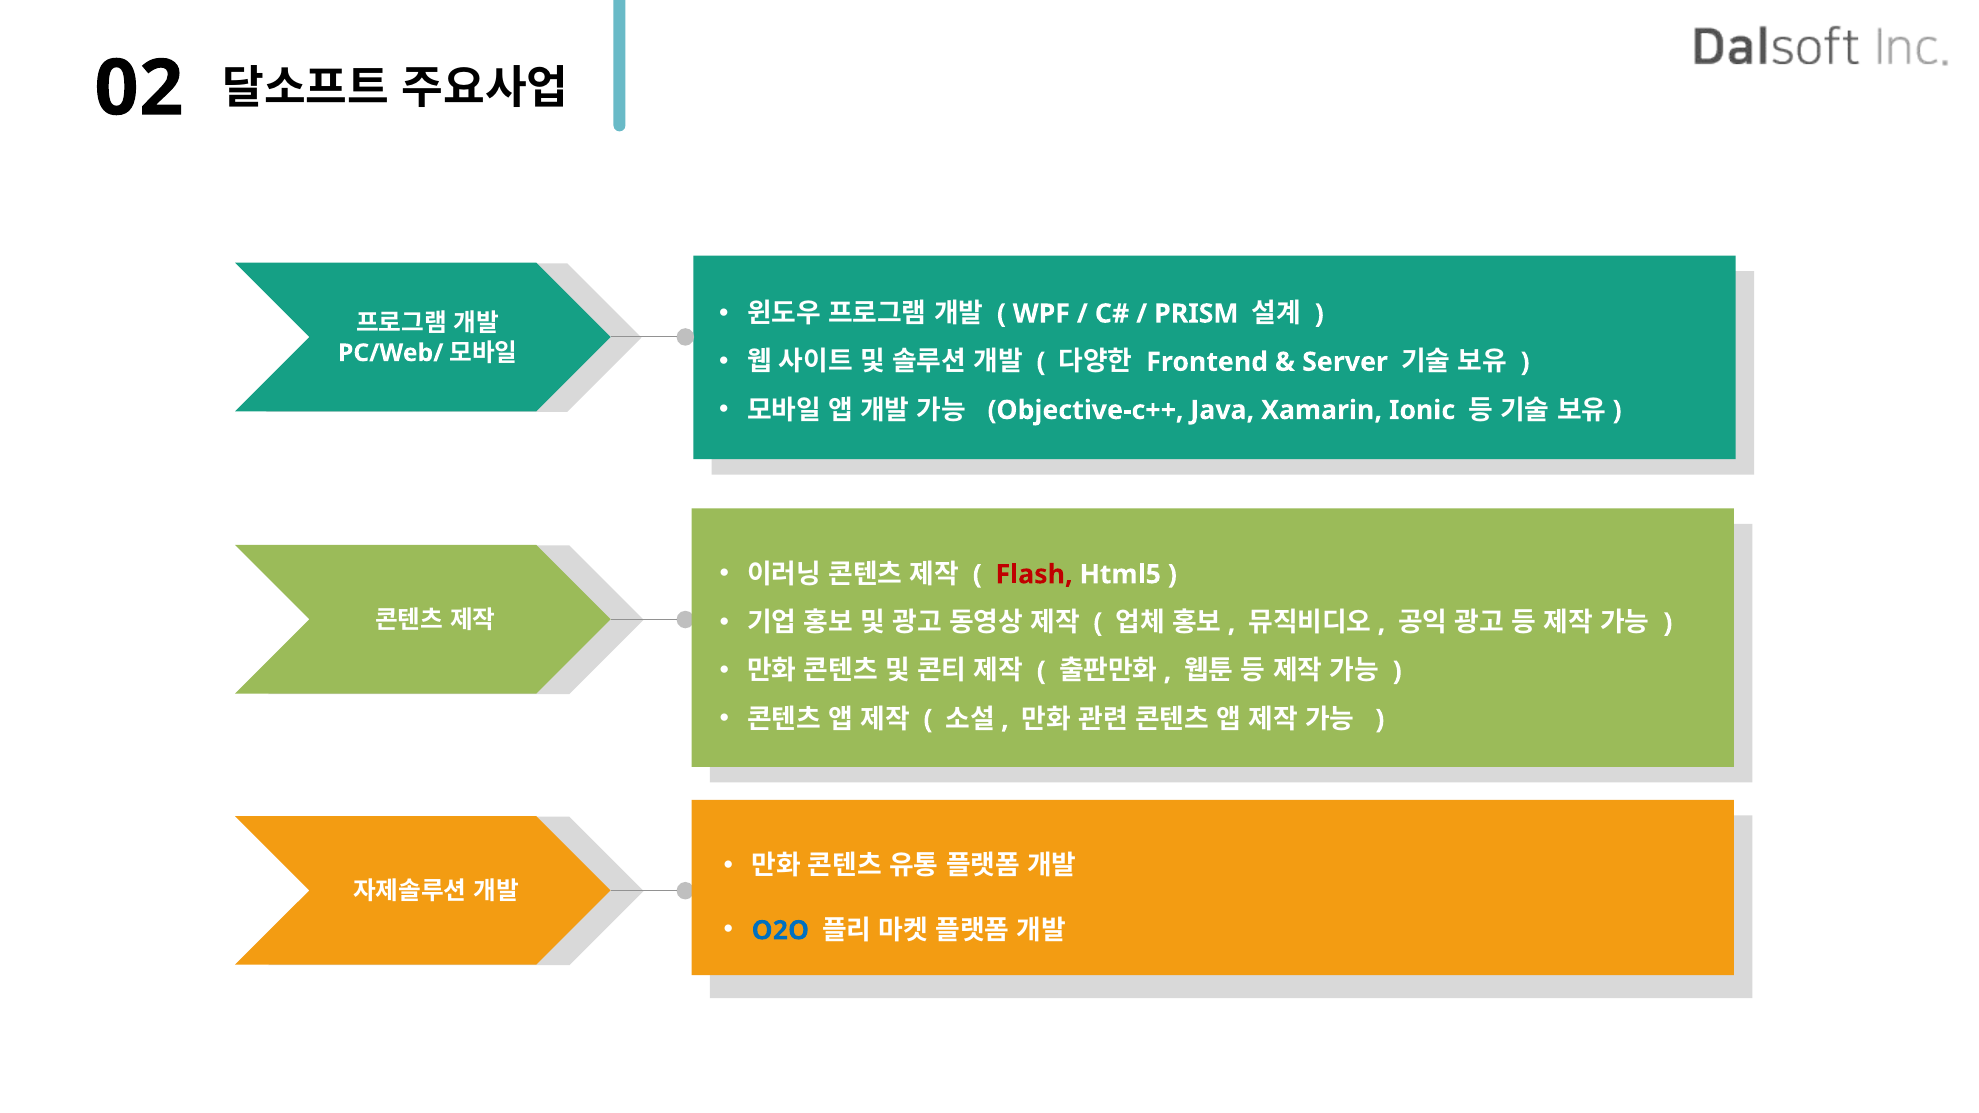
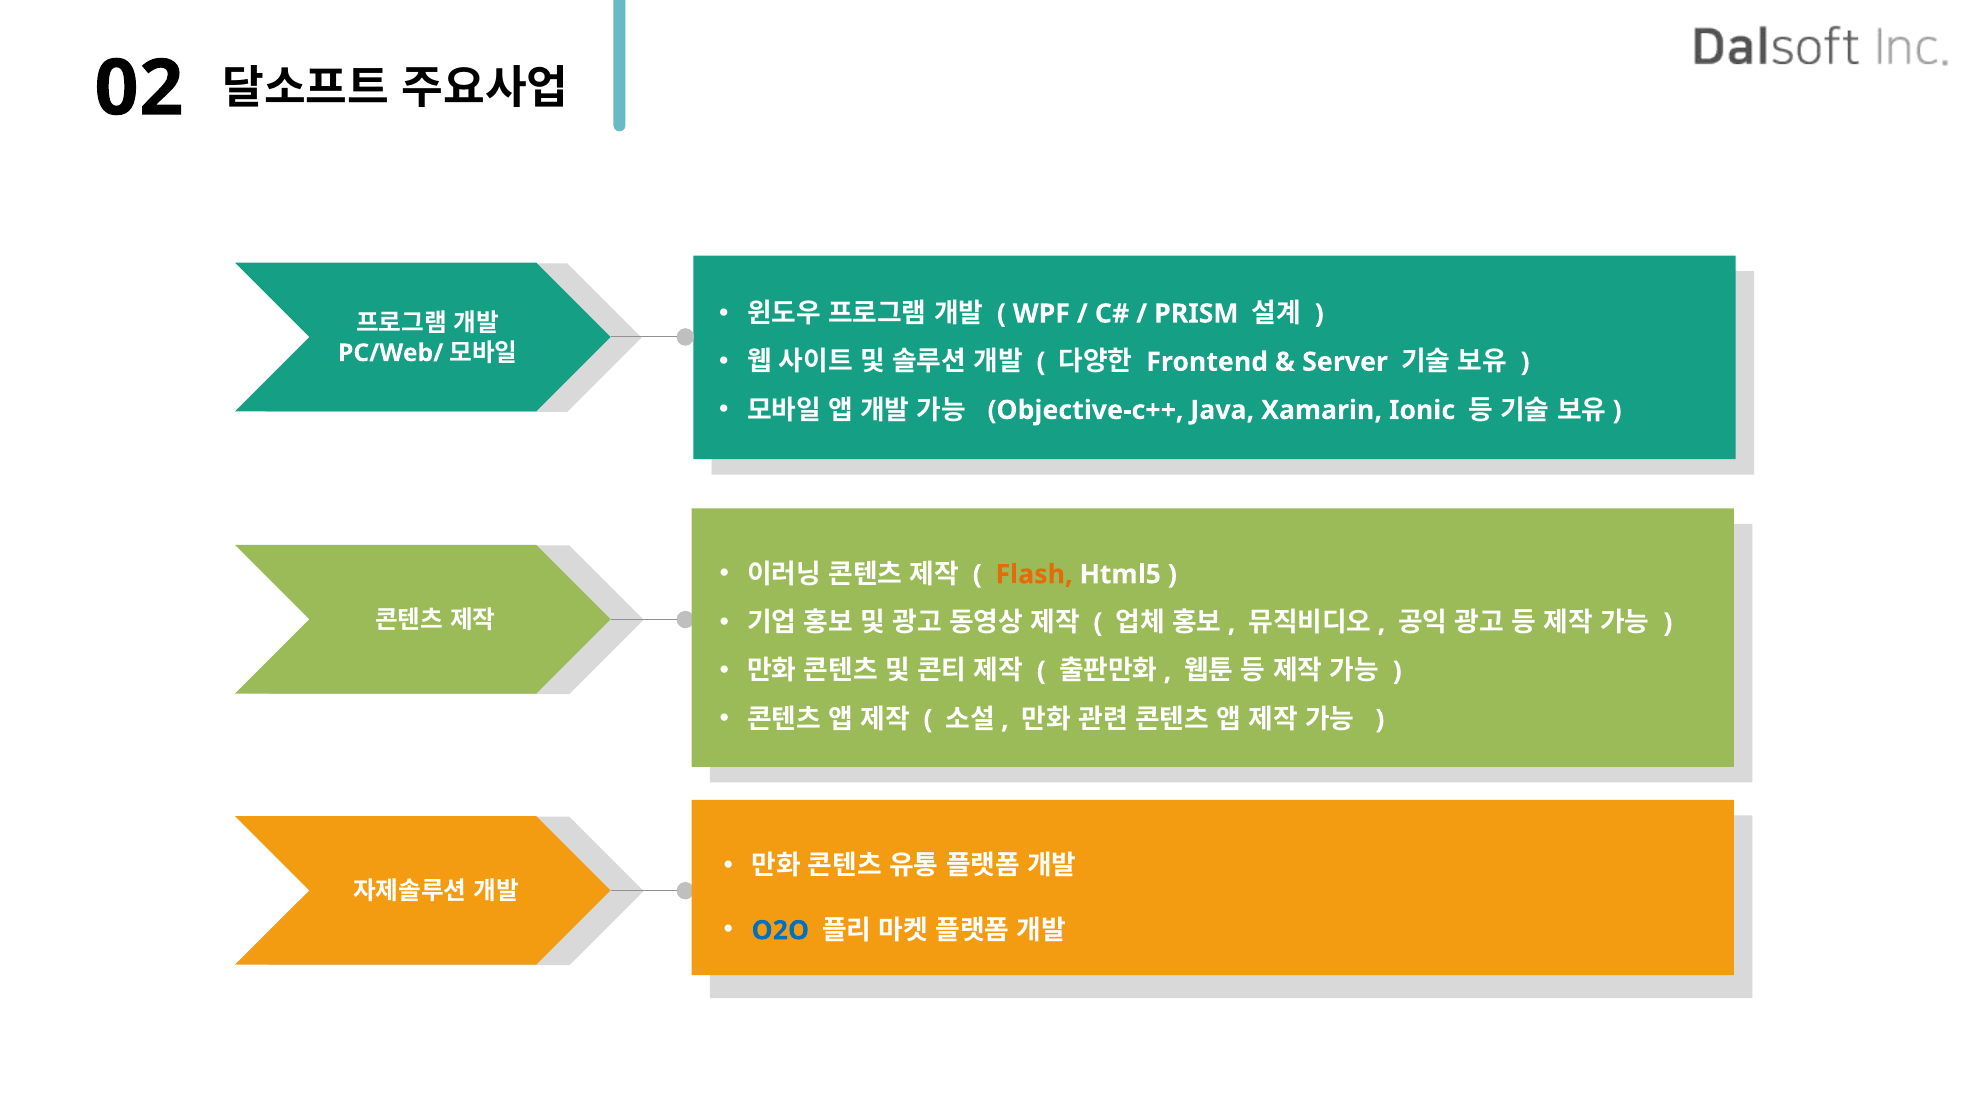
Flash colour: red -> orange (1034, 575)
